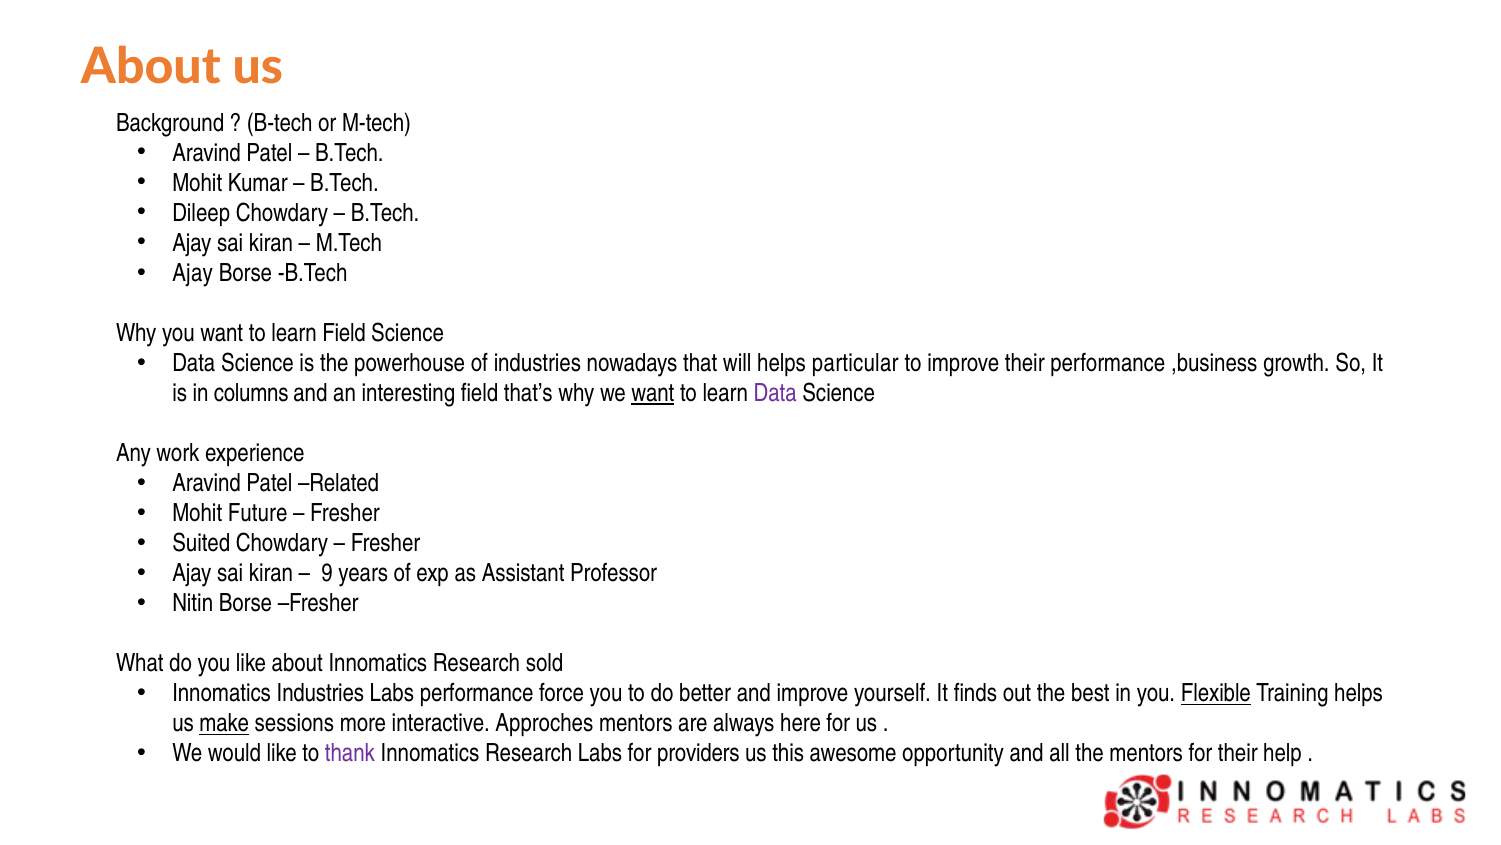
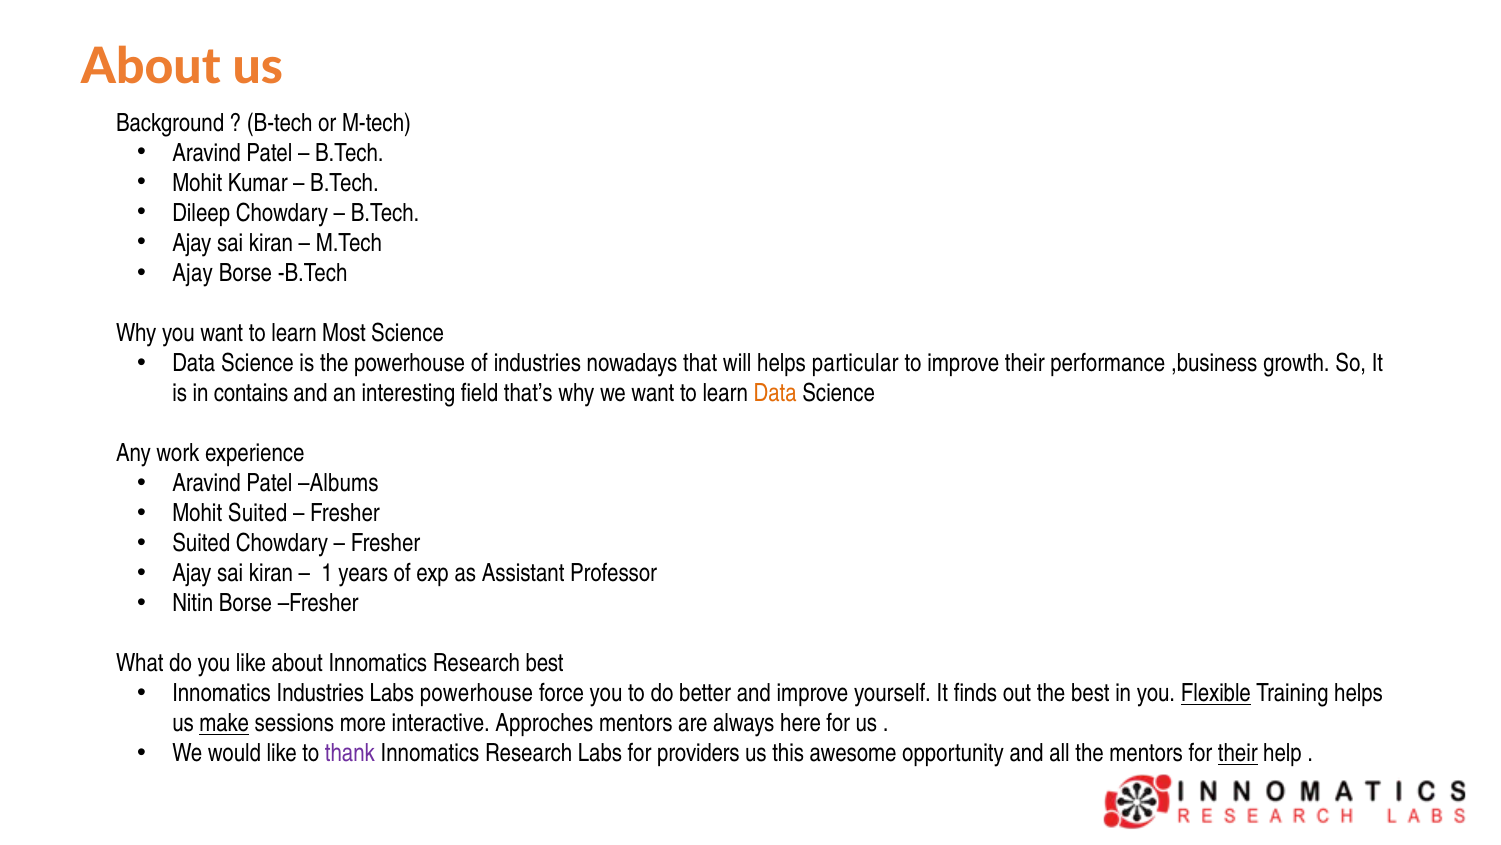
learn Field: Field -> Most (344, 333)
columns: columns -> contains (251, 393)
want underline: present -> none (653, 393)
Data colour: purple -> orange (775, 393)
Related: Related -> Albums (338, 483)
Mohit Future: Future -> Suited (258, 513)
9: 9 -> 1 (327, 573)
Research sold: sold -> best (545, 663)
Labs performance: performance -> powerhouse (476, 693)
their underline: none -> present (1238, 753)
